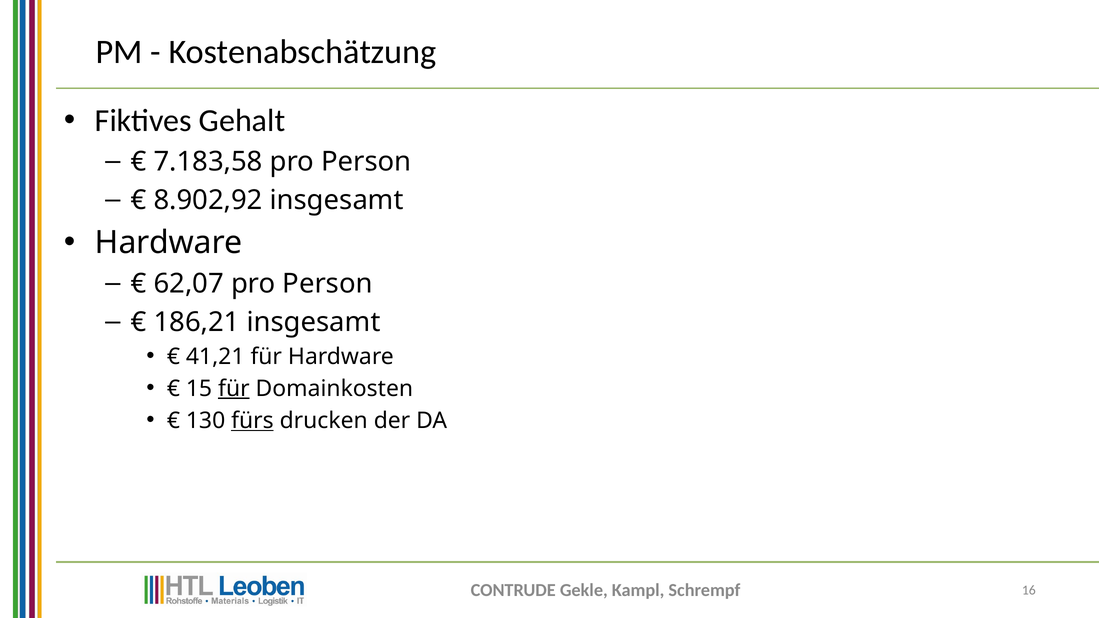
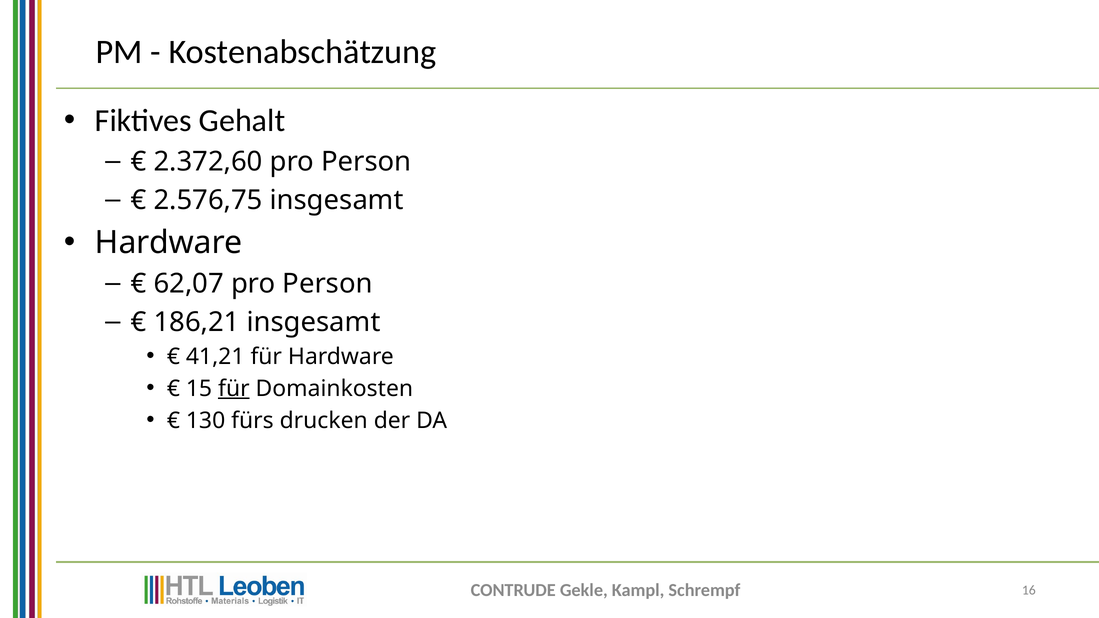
7.183,58: 7.183,58 -> 2.372,60 (208, 162)
8.902,92: 8.902,92 -> 2.576,75 (208, 200)
fürs underline: present -> none (252, 421)
